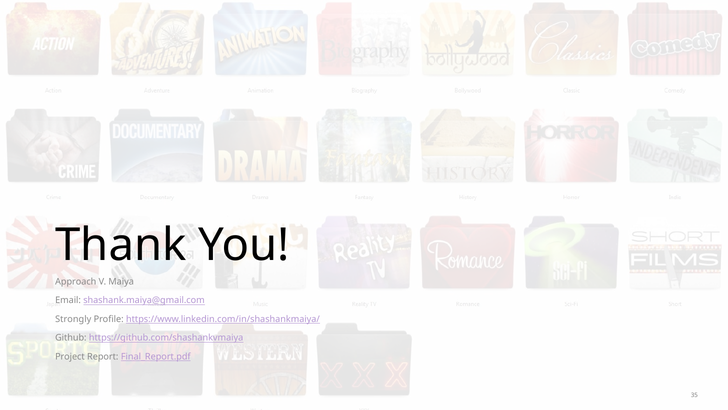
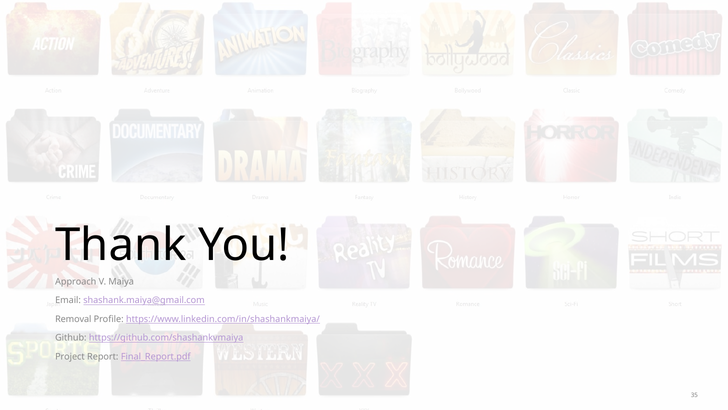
Strongly: Strongly -> Removal (73, 319)
